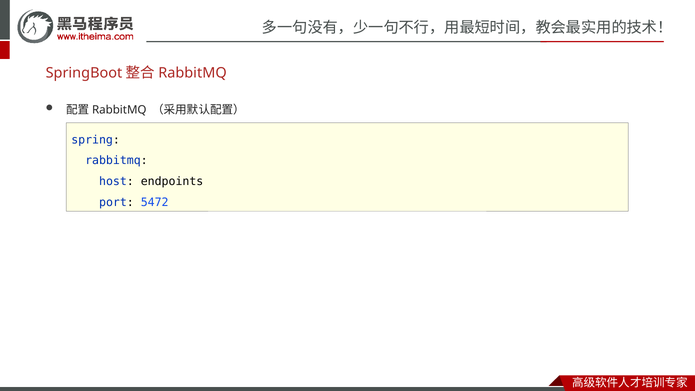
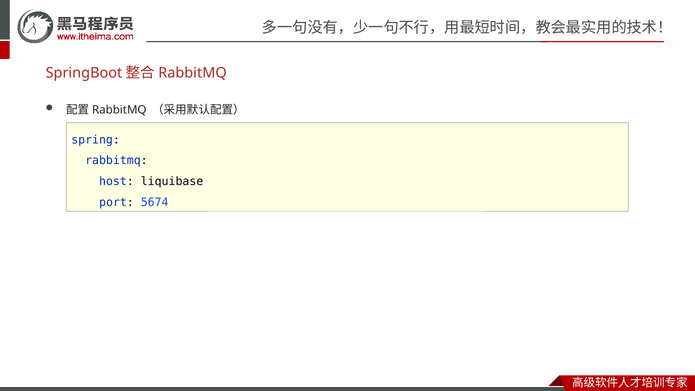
endpoints: endpoints -> liquibase (172, 181)
5472: 5472 -> 5674 (155, 202)
